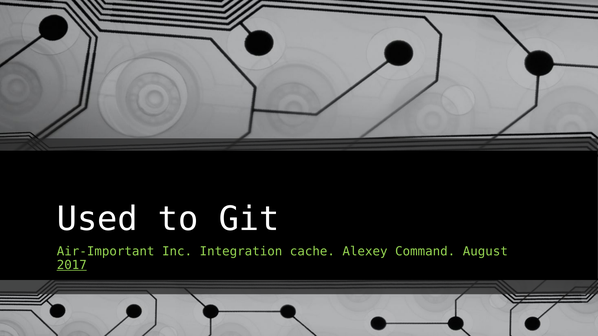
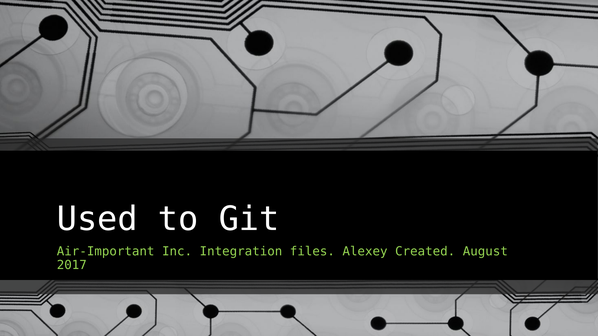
cache: cache -> files (312, 252)
Command: Command -> Created (425, 252)
2017 underline: present -> none (72, 265)
